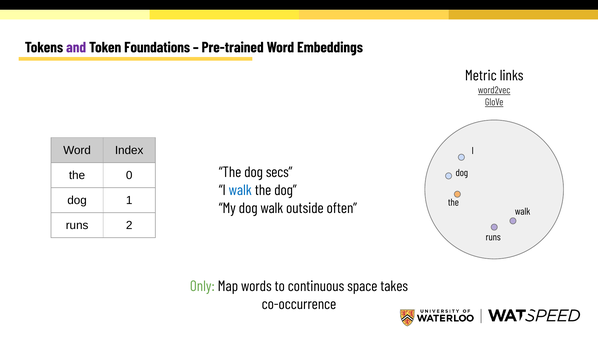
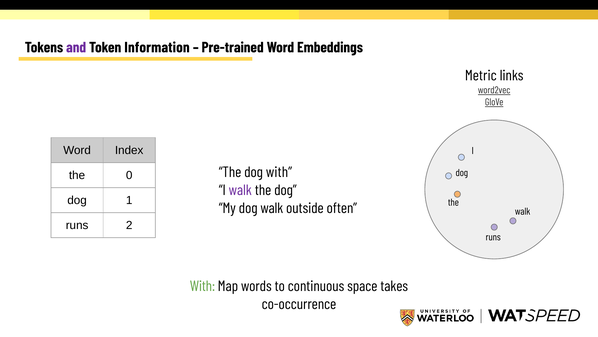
Foundations: Foundations -> Information (157, 47)
dog secs: secs -> with (279, 172)
walk colour: blue -> purple (240, 190)
Only: Only -> With (202, 286)
